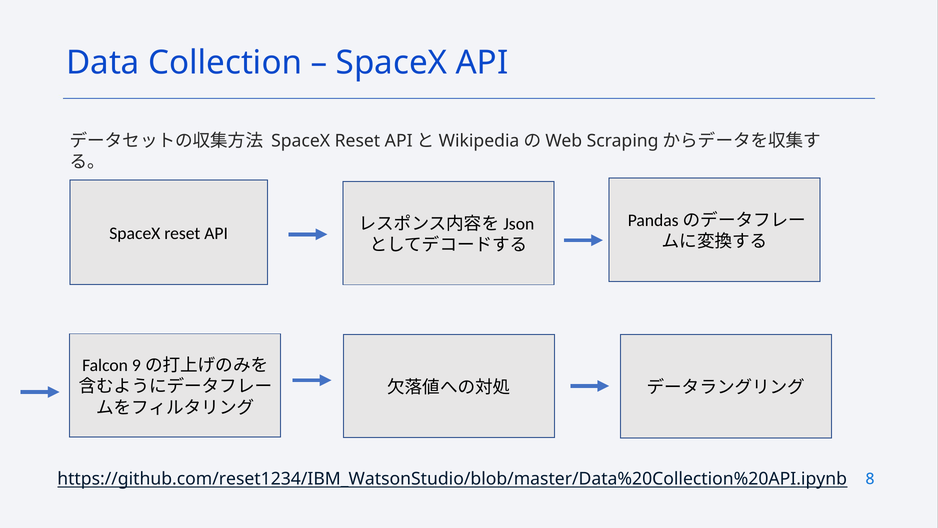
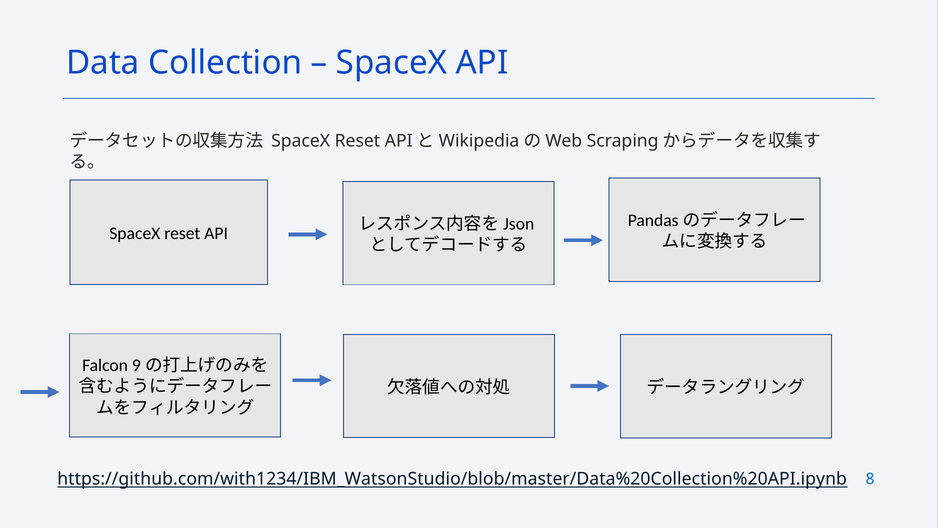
https://github.com/reset1234/IBM_WatsonStudio/blob/master/Data%20Collection%20API.ipynb: https://github.com/reset1234/IBM_WatsonStudio/blob/master/Data%20Collection%20API.ipynb -> https://github.com/with1234/IBM_WatsonStudio/blob/master/Data%20Collection%20API.ipynb (452, 479)
